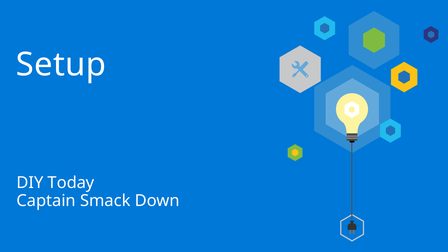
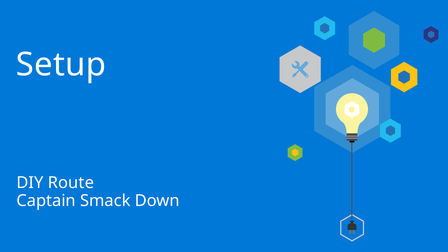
Today: Today -> Route (71, 183)
